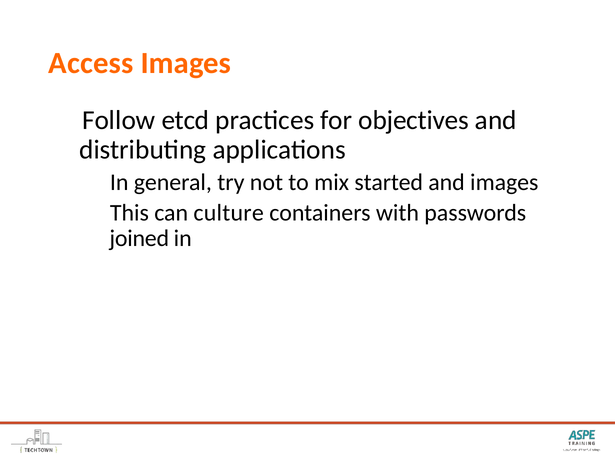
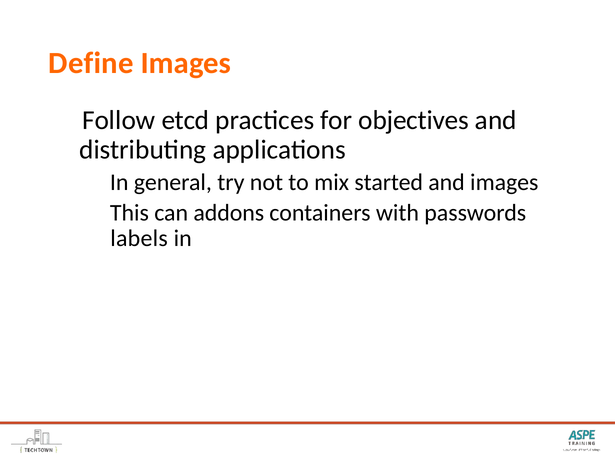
Access: Access -> Define (91, 63)
culture: culture -> addons (229, 213)
joined: joined -> labels (139, 239)
